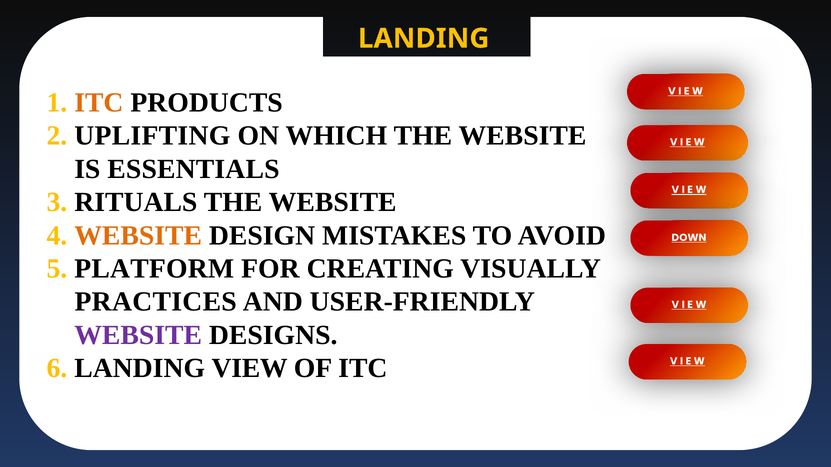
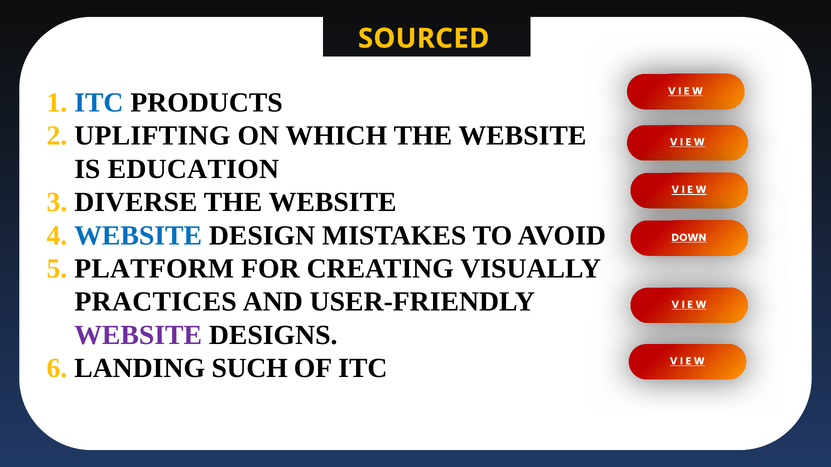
LANDING: LANDING -> SOURCED (424, 39)
ITC colour: orange -> blue (99, 103)
ESSENTIALS: ESSENTIALS -> EDUCATION (193, 169)
RITUALS: RITUALS -> DIVERSE (136, 202)
WEBSITE colour: orange -> blue (138, 236)
6 LANDING VIEW: VIEW -> SUCH (250, 369)
